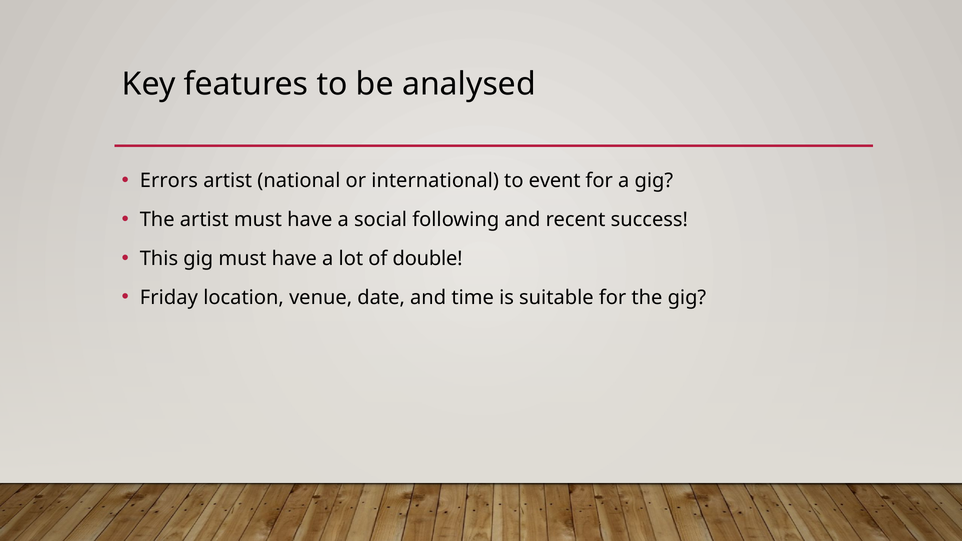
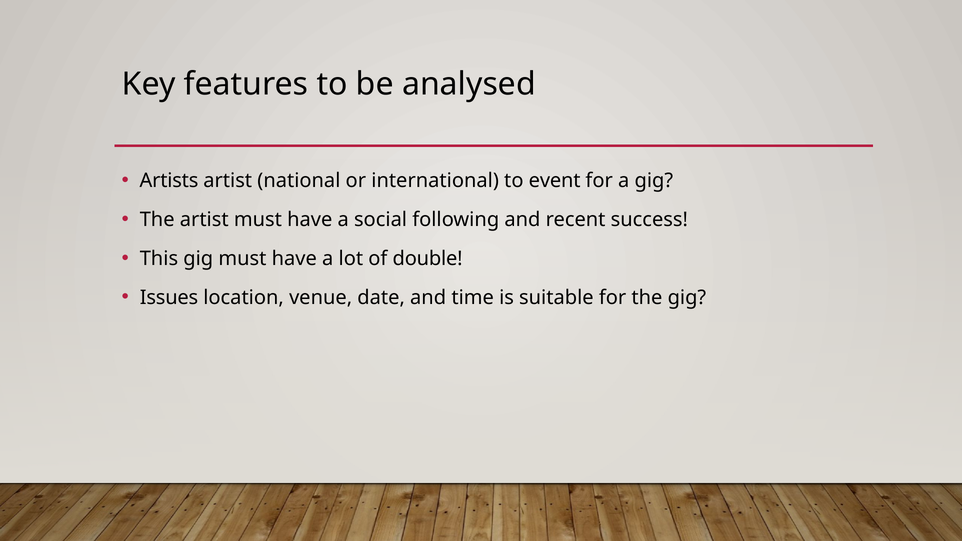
Errors: Errors -> Artists (169, 181)
Friday: Friday -> Issues (169, 298)
